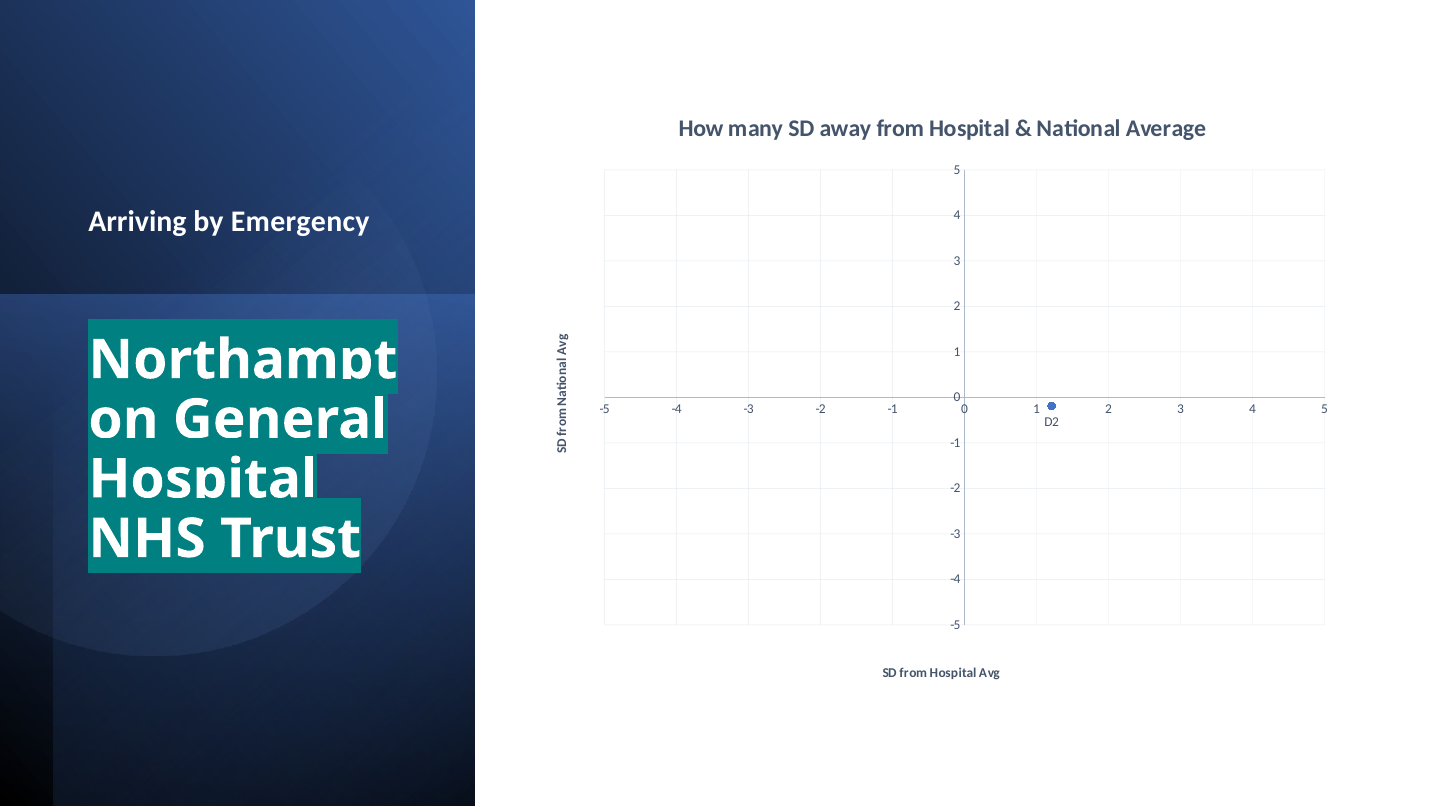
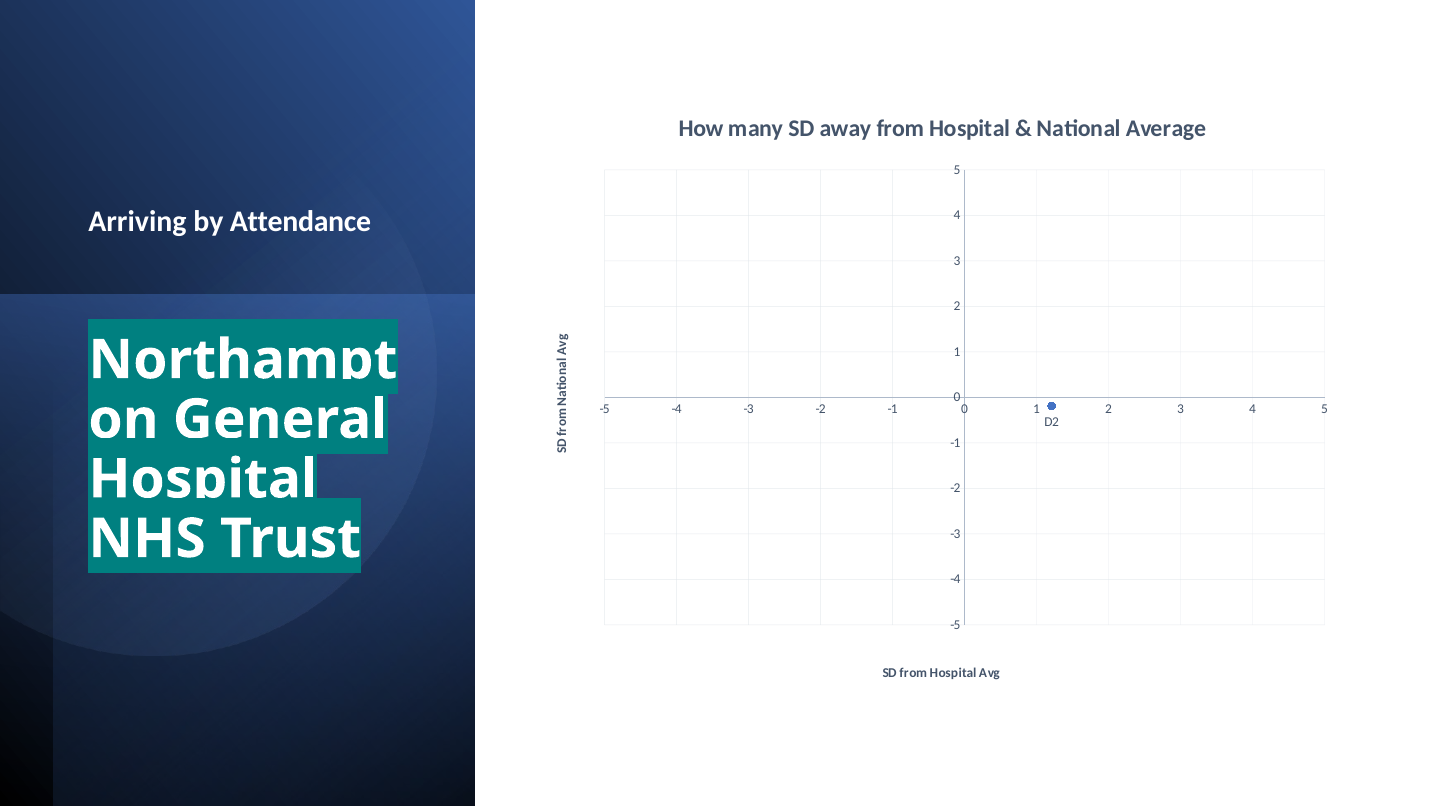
Emergency: Emergency -> Attendance (300, 222)
